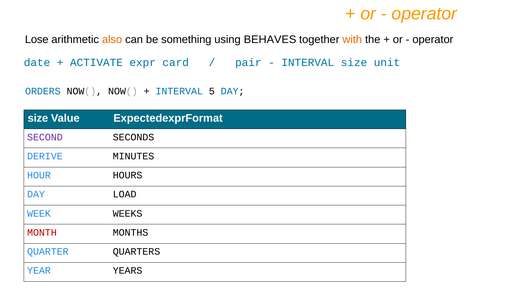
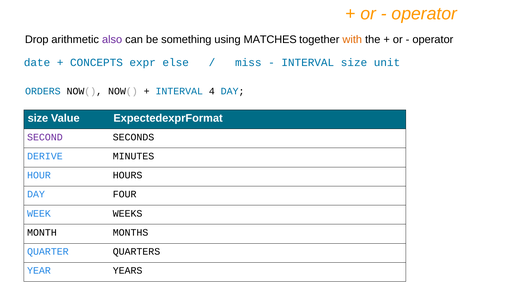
Lose: Lose -> Drop (37, 40)
also colour: orange -> purple (112, 40)
BEHAVES: BEHAVES -> MATCHES (270, 40)
ACTIVATE: ACTIVATE -> CONCEPTS (96, 63)
card: card -> else (176, 63)
pair: pair -> miss (248, 63)
5: 5 -> 4 (212, 91)
LOAD: LOAD -> FOUR (125, 195)
MONTH colour: red -> black (42, 233)
